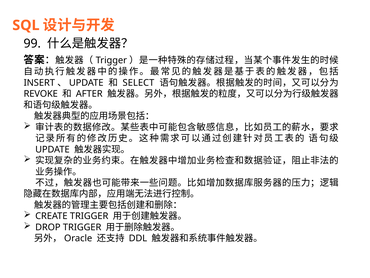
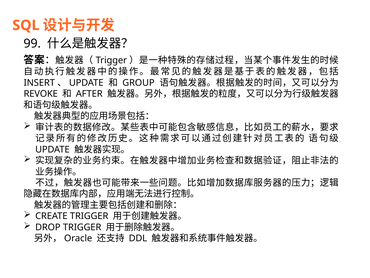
SELECT: SELECT -> GROUP (138, 83)
